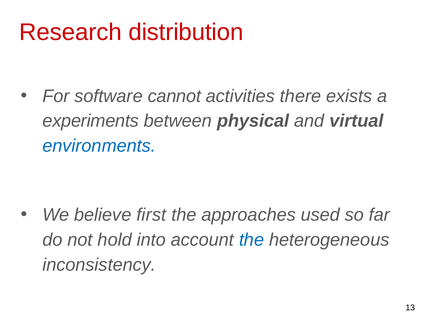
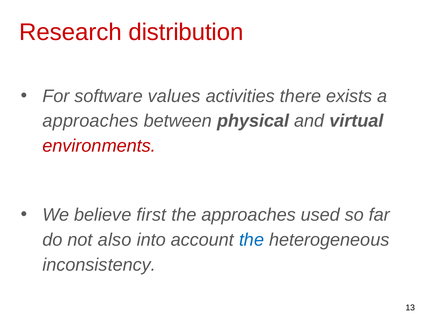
cannot: cannot -> values (174, 96)
experiments: experiments -> approaches (91, 121)
environments colour: blue -> red (99, 146)
hold: hold -> also (115, 240)
